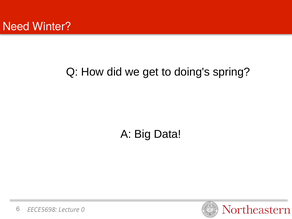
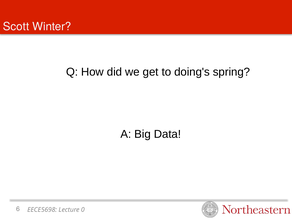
Need: Need -> Scott (16, 27)
